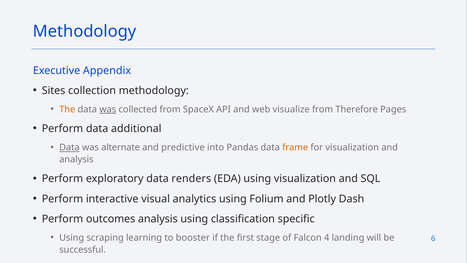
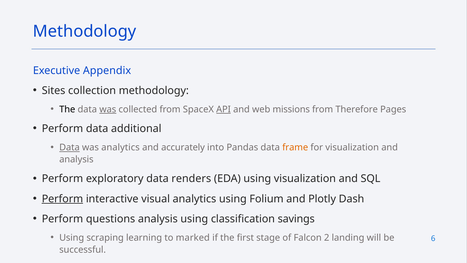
The colour: orange -> black (67, 109)
API underline: none -> present (224, 109)
visualize: visualize -> missions (291, 109)
was alternate: alternate -> analytics (121, 147)
predictive: predictive -> accurately (183, 147)
Perform underline: none -> present (62, 199)
outcomes: outcomes -> questions (111, 219)
specific: specific -> savings (296, 219)
booster: booster -> marked (193, 237)
4: 4 -> 2 (327, 237)
